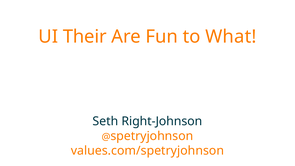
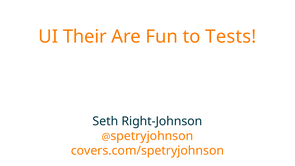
What: What -> Tests (231, 37)
values.com/spetryjohnson: values.com/spetryjohnson -> covers.com/spetryjohnson (147, 151)
